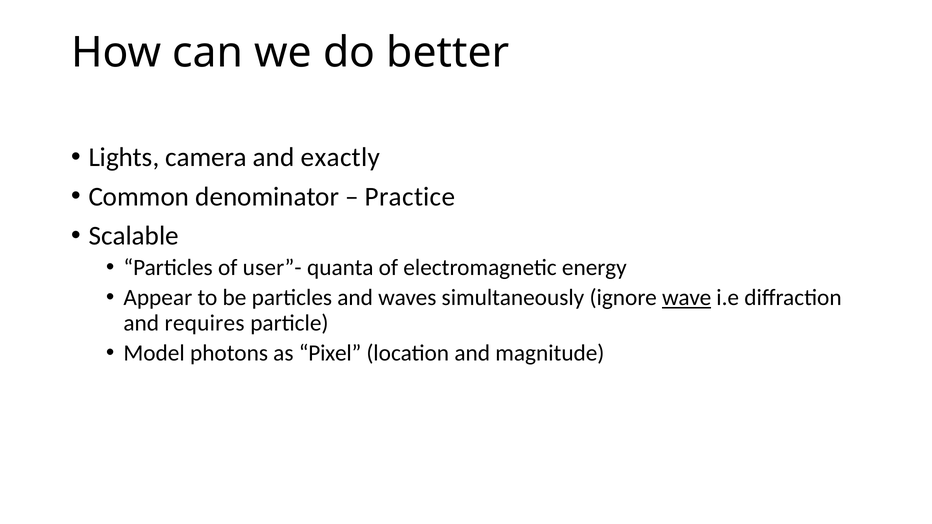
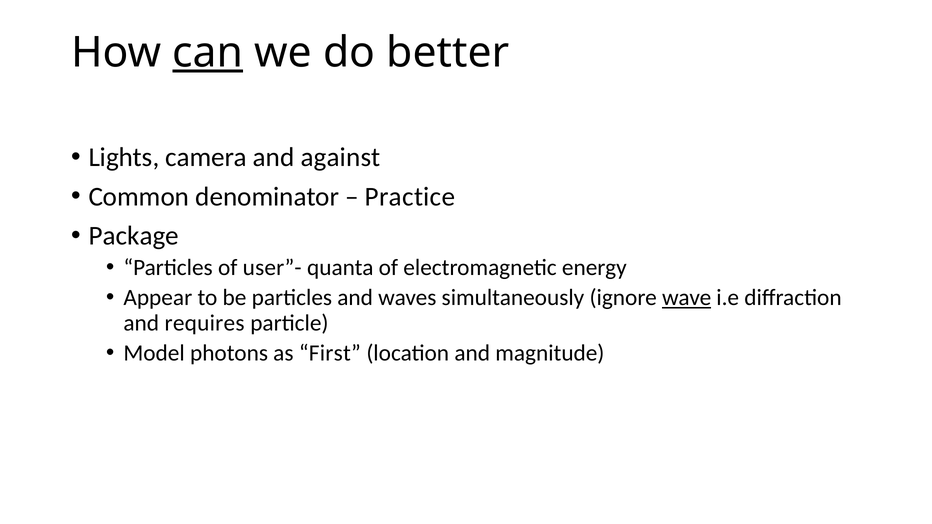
can underline: none -> present (208, 53)
exactly: exactly -> against (340, 158)
Scalable: Scalable -> Package (134, 236)
Pixel: Pixel -> First (330, 353)
